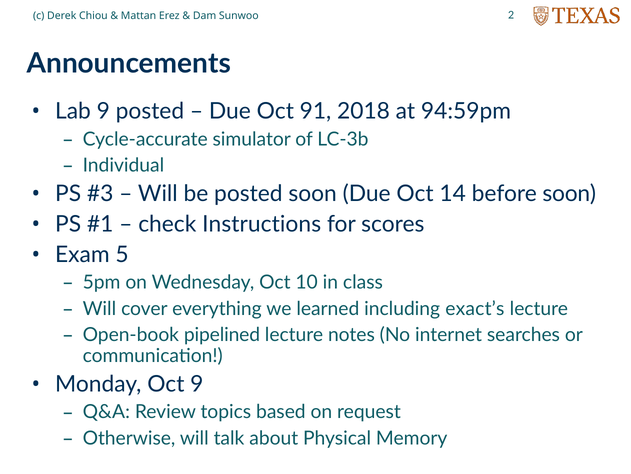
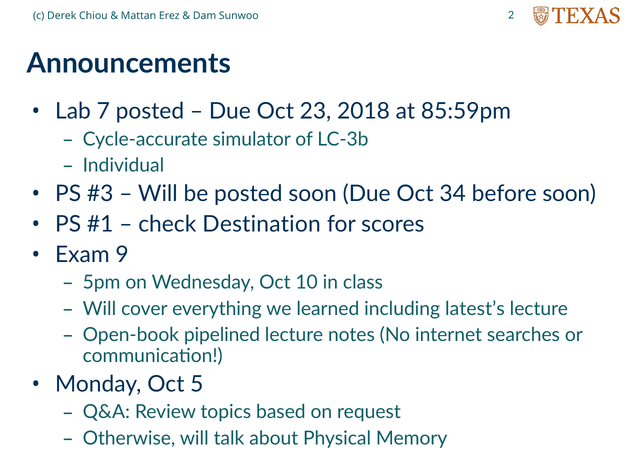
Lab 9: 9 -> 7 (103, 111)
91: 91 -> 23 (315, 111)
94:59pm: 94:59pm -> 85:59pm (466, 111)
14: 14 -> 34 (453, 194)
Instructions: Instructions -> Destination (262, 224)
5: 5 -> 9 (122, 254)
exact’s: exact’s -> latest’s (475, 308)
Oct 9: 9 -> 5 (197, 383)
